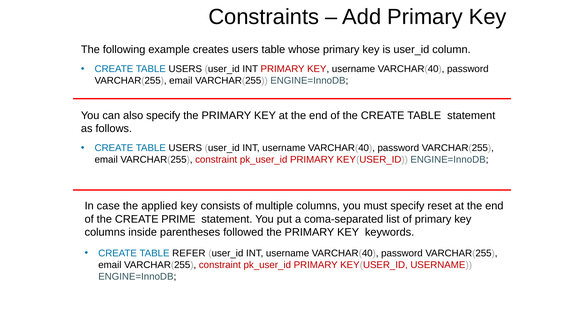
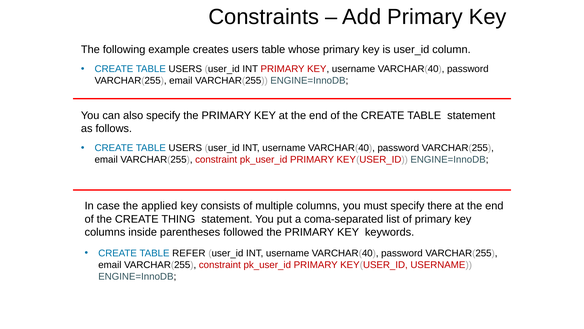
reset: reset -> there (440, 206)
PRIME: PRIME -> THING (178, 219)
